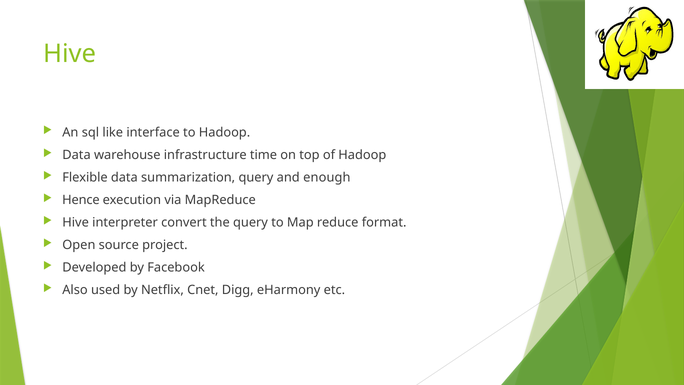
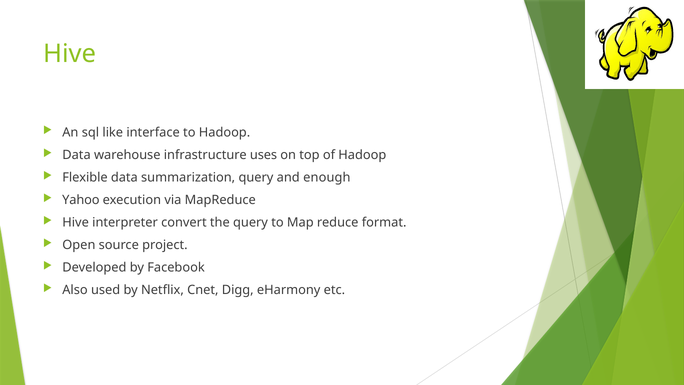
time: time -> uses (264, 155)
Hence: Hence -> Yahoo (81, 200)
